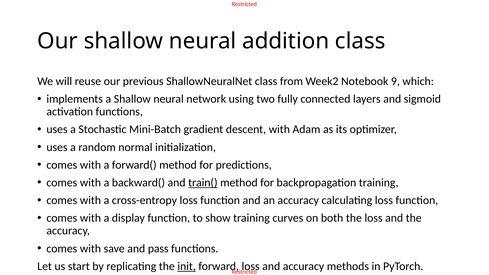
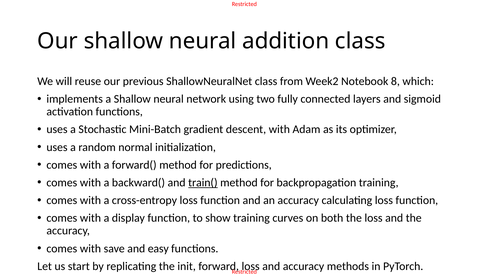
9: 9 -> 8 (395, 81)
pass: pass -> easy (158, 249)
init underline: present -> none (187, 266)
